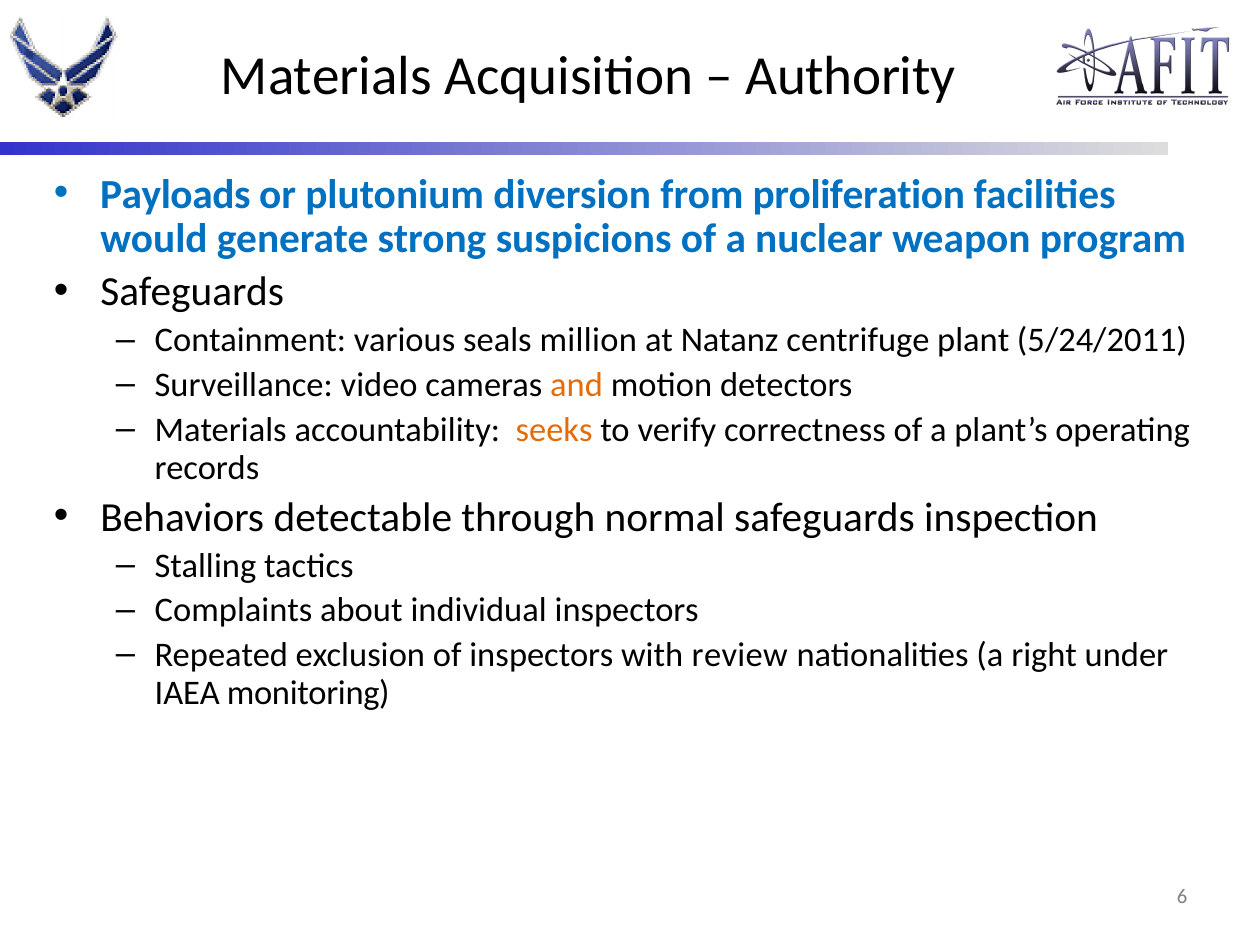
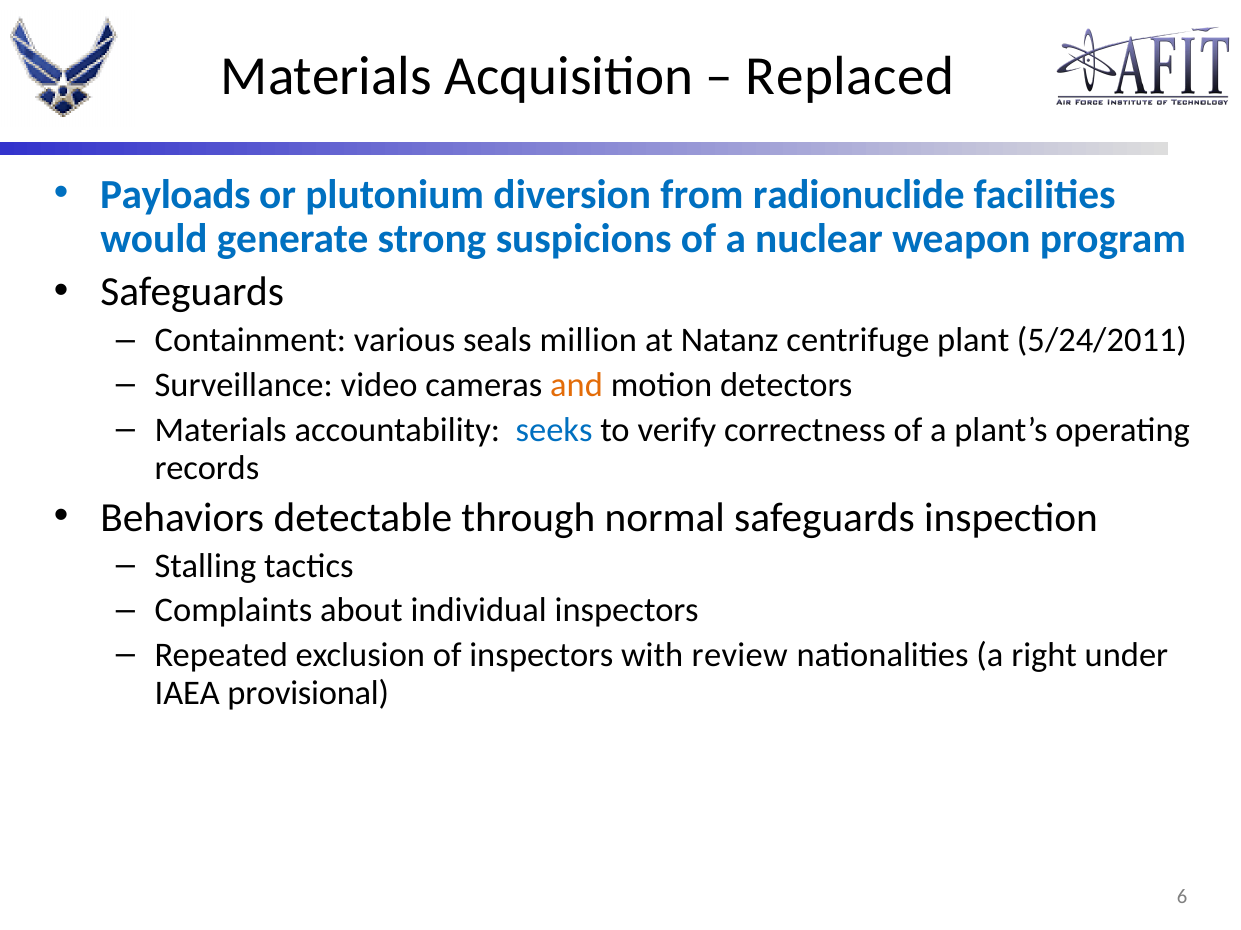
Authority: Authority -> Replaced (850, 76)
proliferation: proliferation -> radionuclide (859, 195)
seeks colour: orange -> blue (554, 430)
monitoring: monitoring -> provisional (308, 694)
